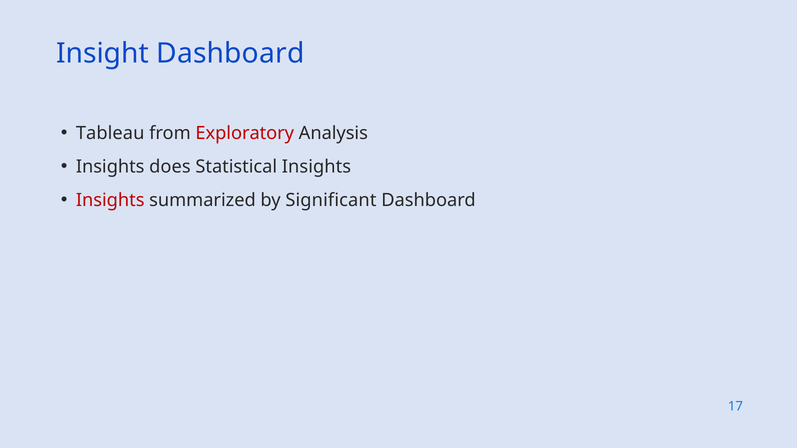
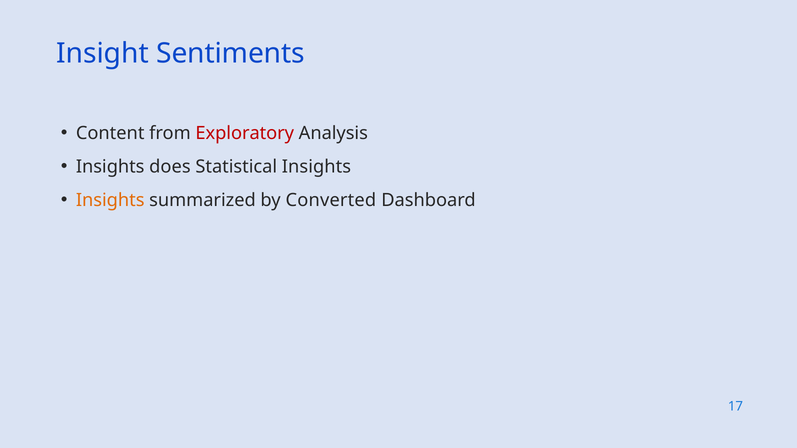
Insight Dashboard: Dashboard -> Sentiments (231, 53)
Tableau: Tableau -> Content (110, 133)
Insights colour: red -> orange (110, 200)
Significant: Significant -> Converted (331, 200)
